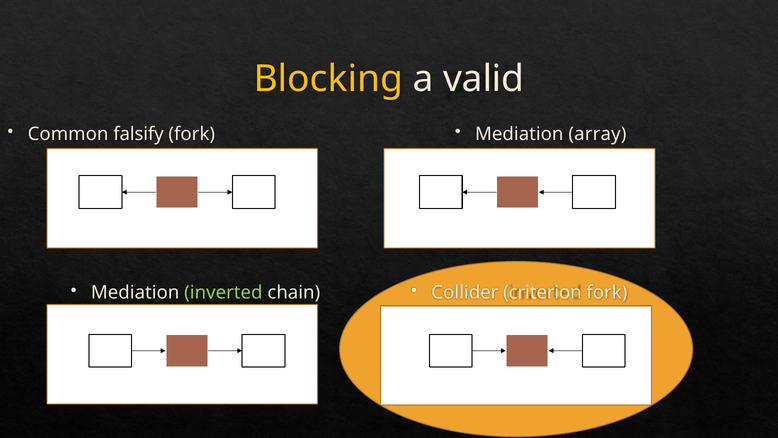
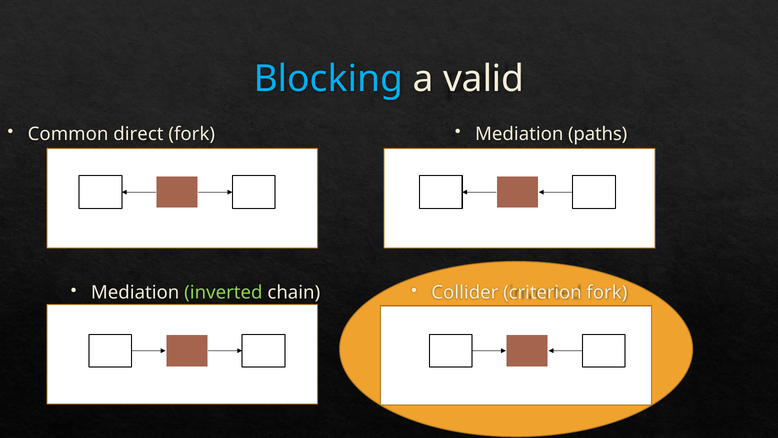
Blocking colour: yellow -> light blue (328, 79)
falsify: falsify -> direct (138, 134)
array: array -> paths (598, 134)
